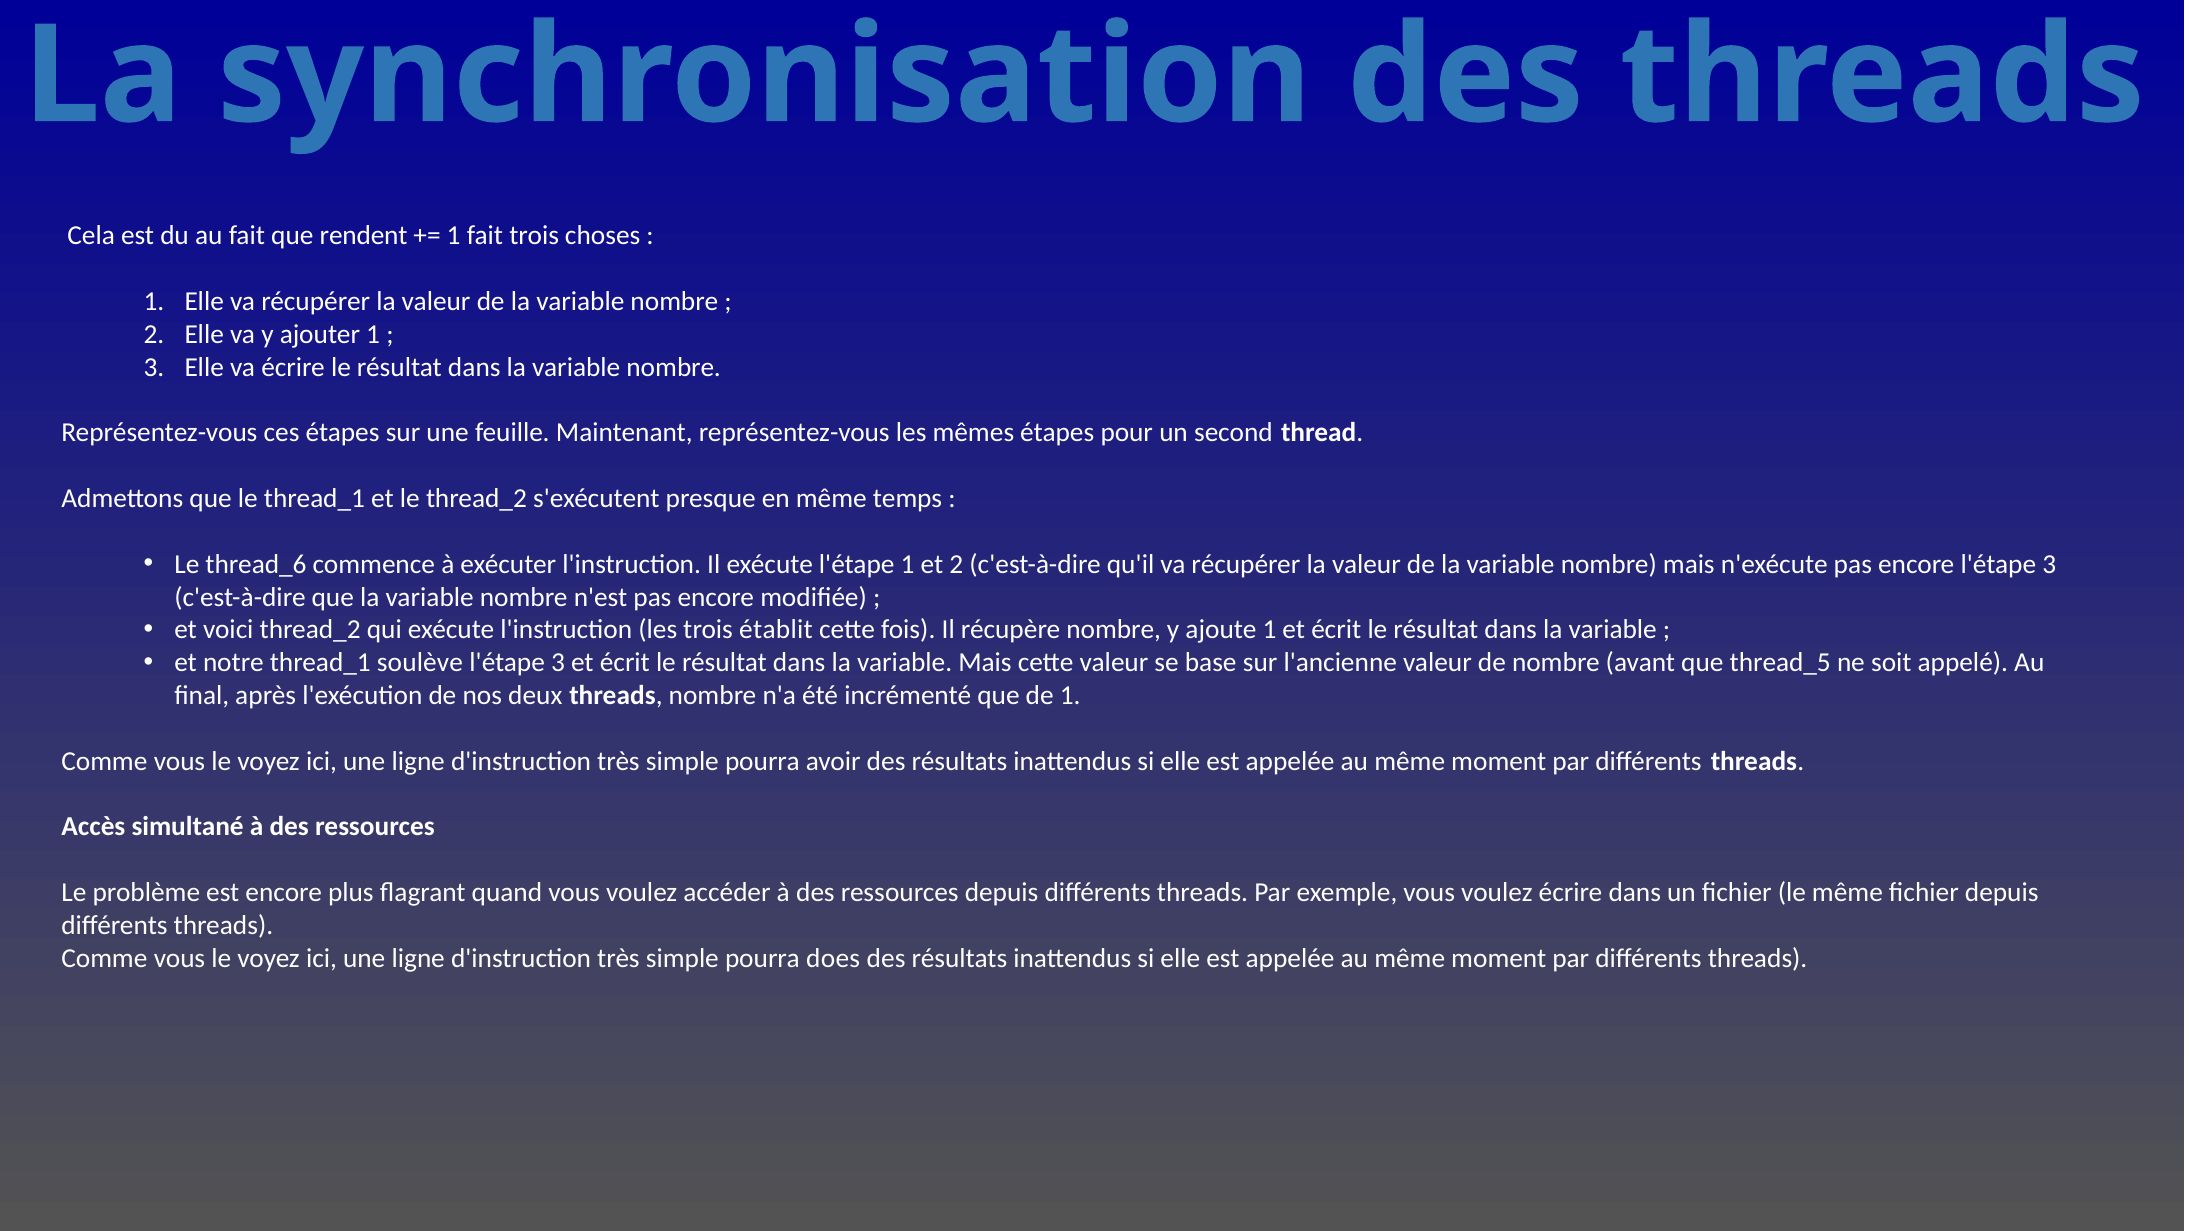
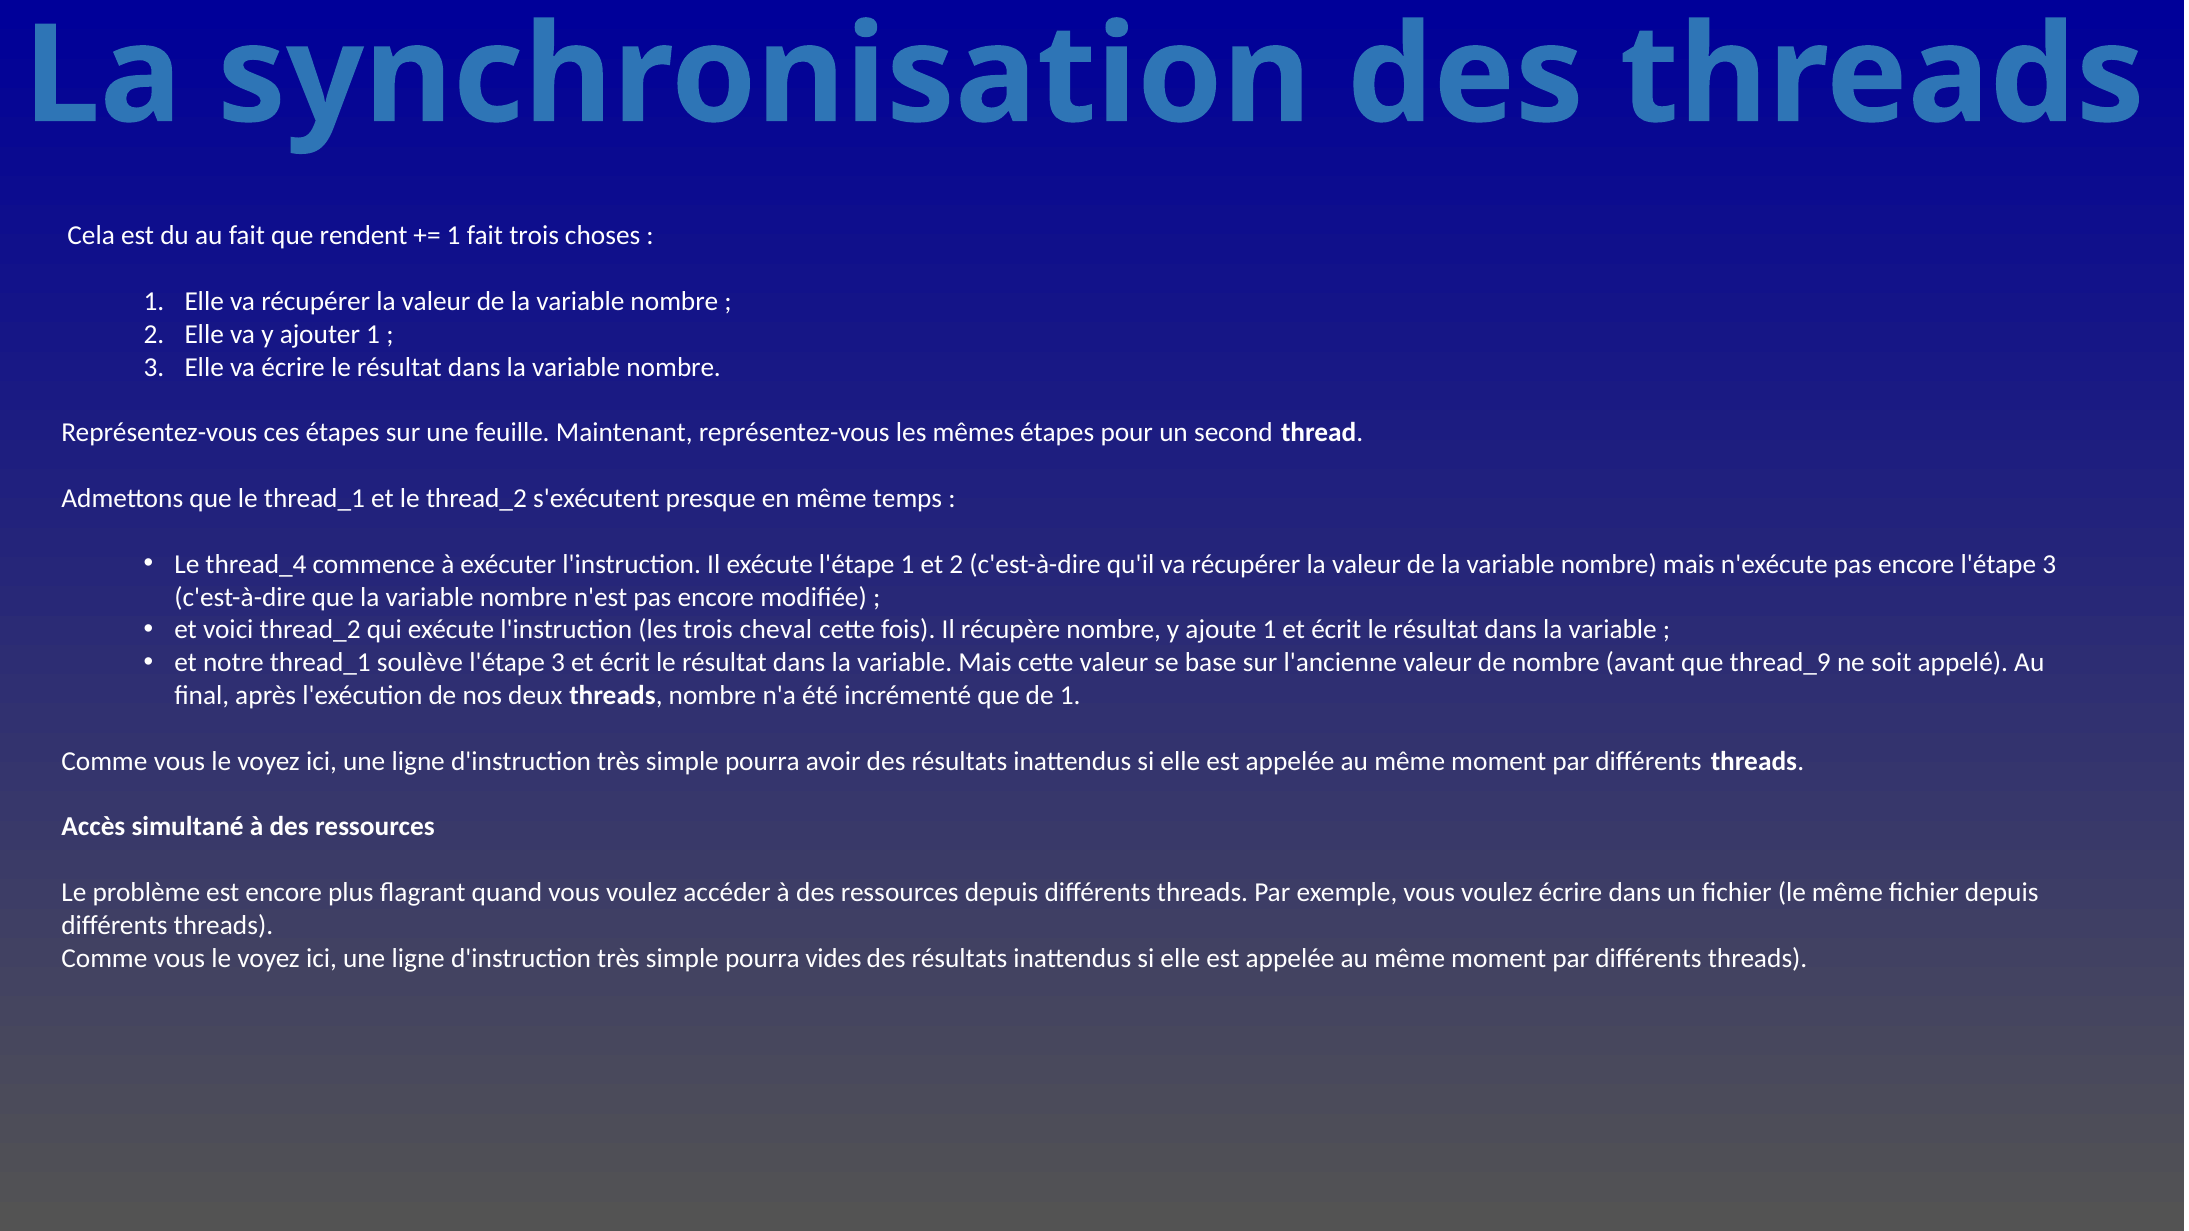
thread_6: thread_6 -> thread_4 (256, 564)
établit: établit -> cheval (776, 630)
thread_5: thread_5 -> thread_9 (1780, 663)
does: does -> vides (833, 958)
